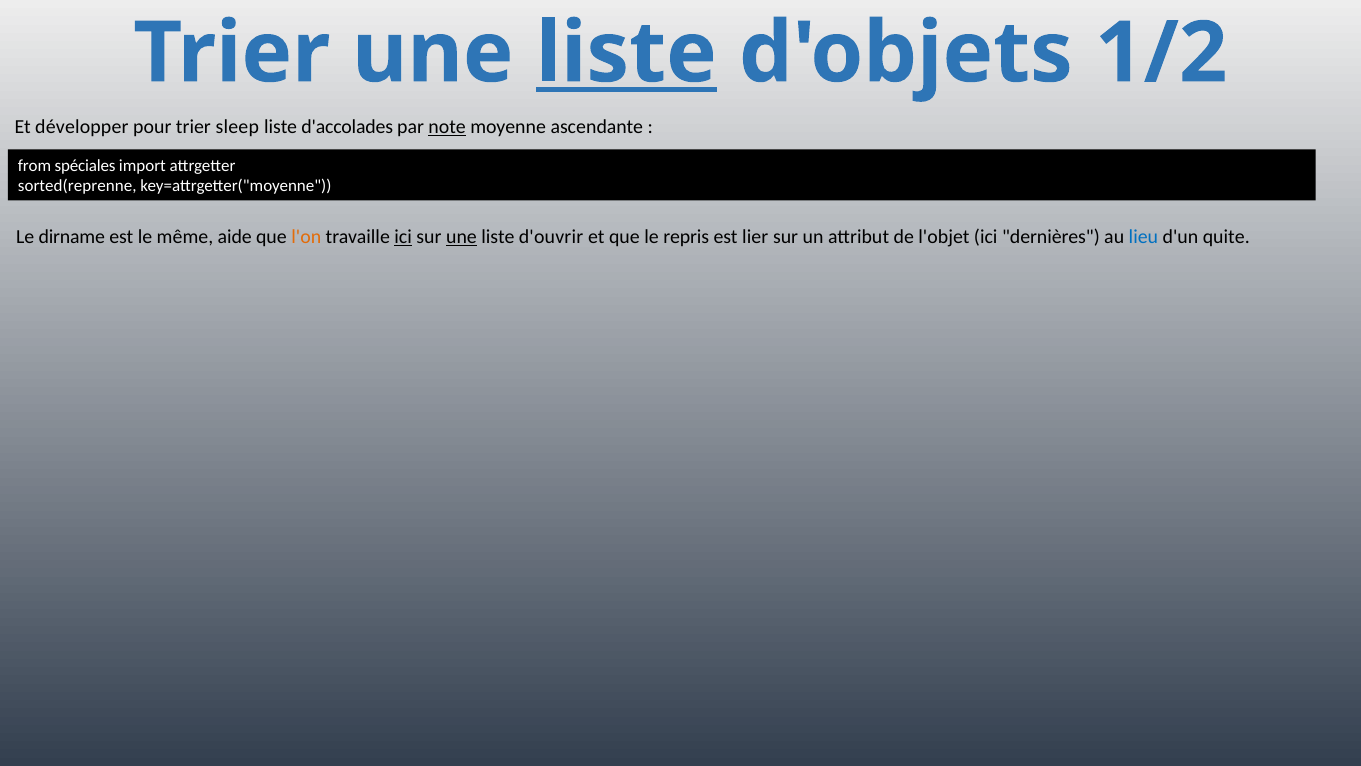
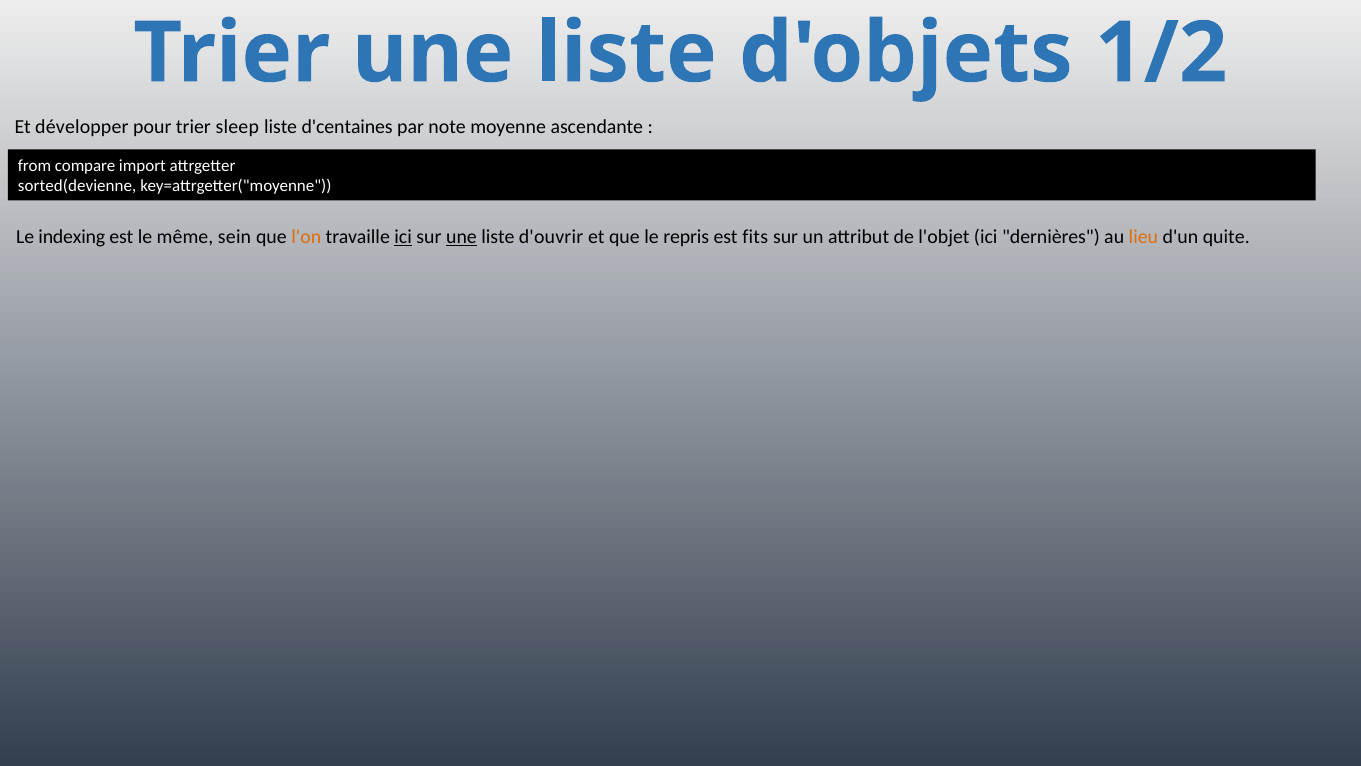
liste underline: present -> none (626, 53)
d'accolades: d'accolades -> d'centaines (347, 127)
note underline: present -> none (447, 127)
spéciales: spéciales -> compare (85, 166)
sorted(reprenne: sorted(reprenne -> sorted(devienne (77, 186)
dirname: dirname -> indexing (72, 237)
aide: aide -> sein (235, 237)
lier: lier -> fits (755, 237)
lieu colour: blue -> orange (1143, 237)
